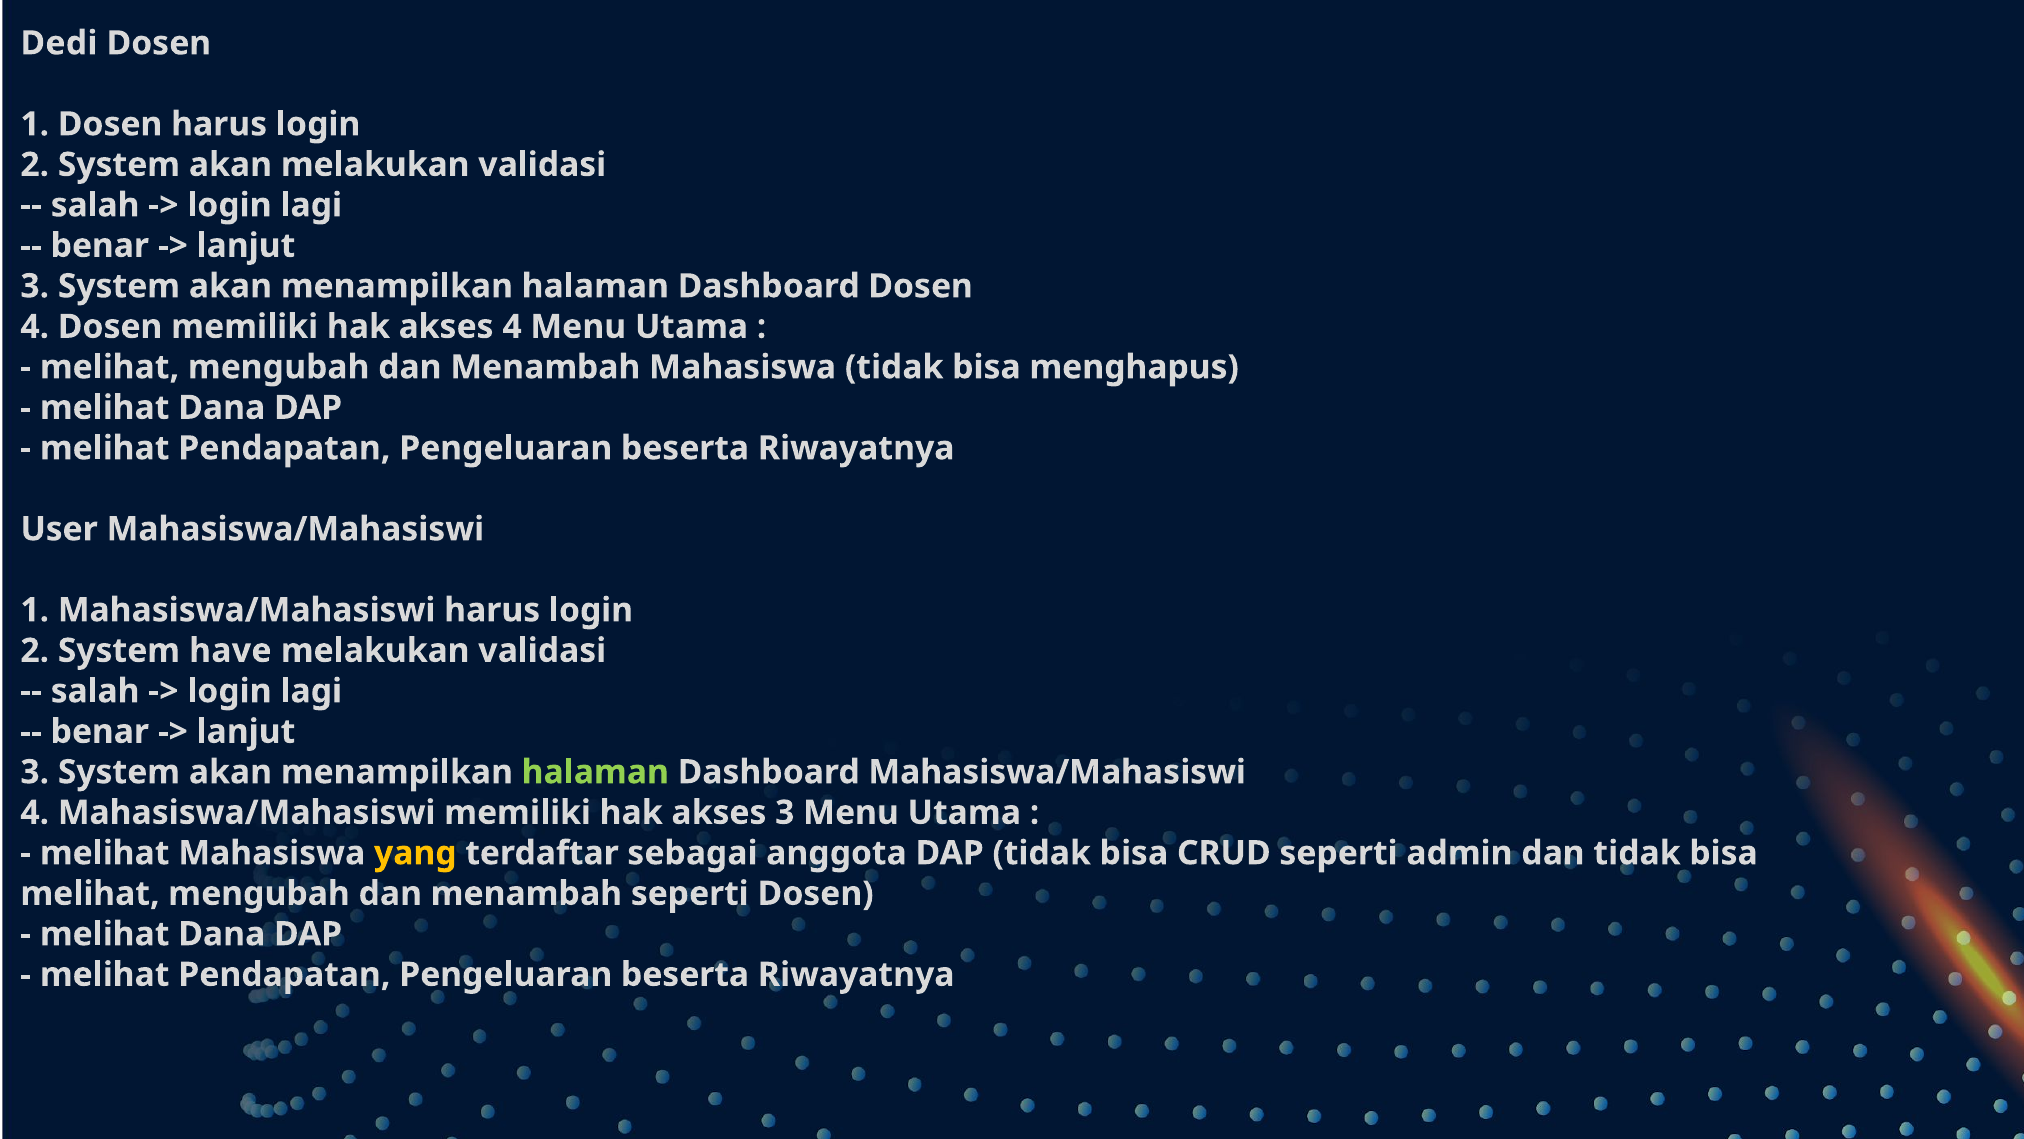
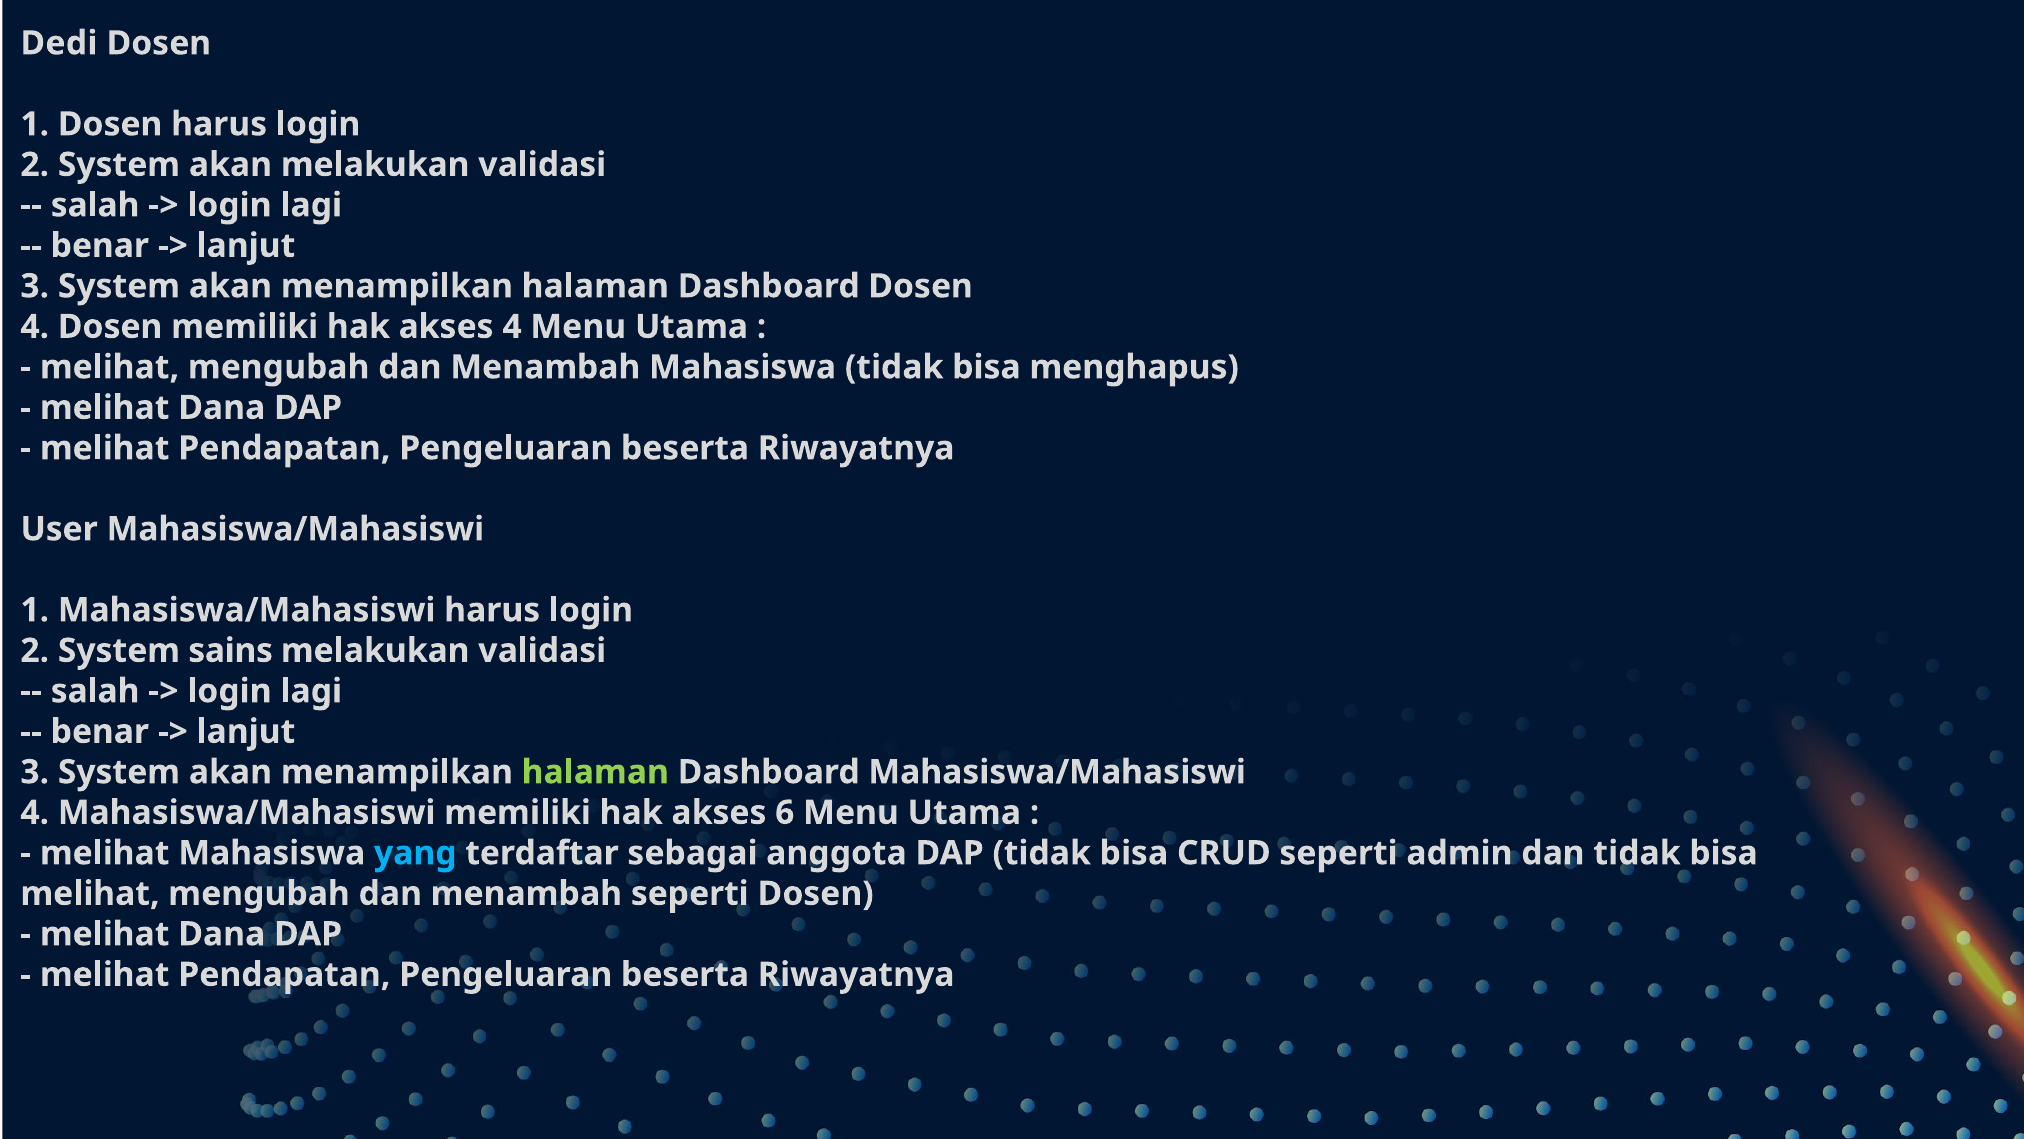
have: have -> sains (231, 650)
akses 3: 3 -> 6 (785, 812)
yang colour: yellow -> light blue (415, 853)
